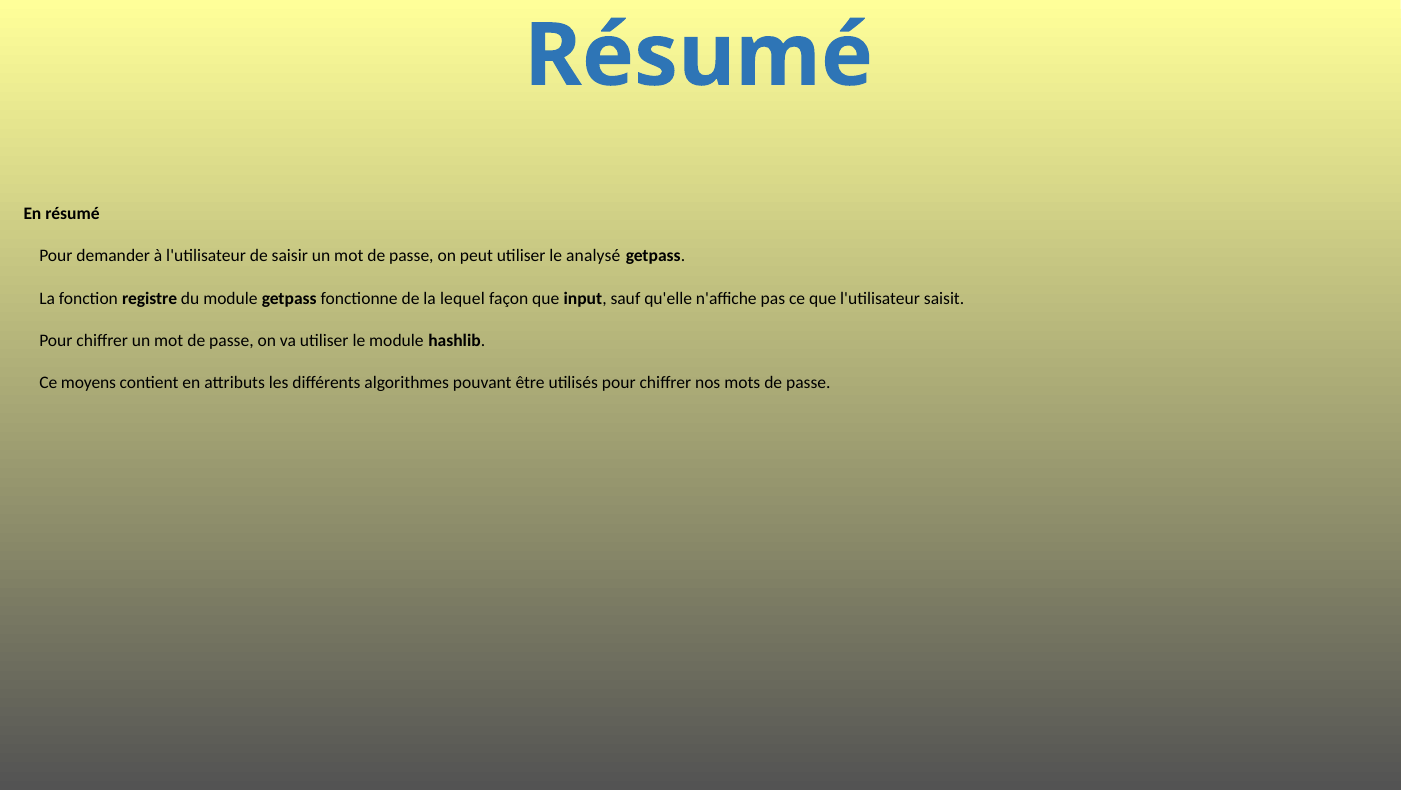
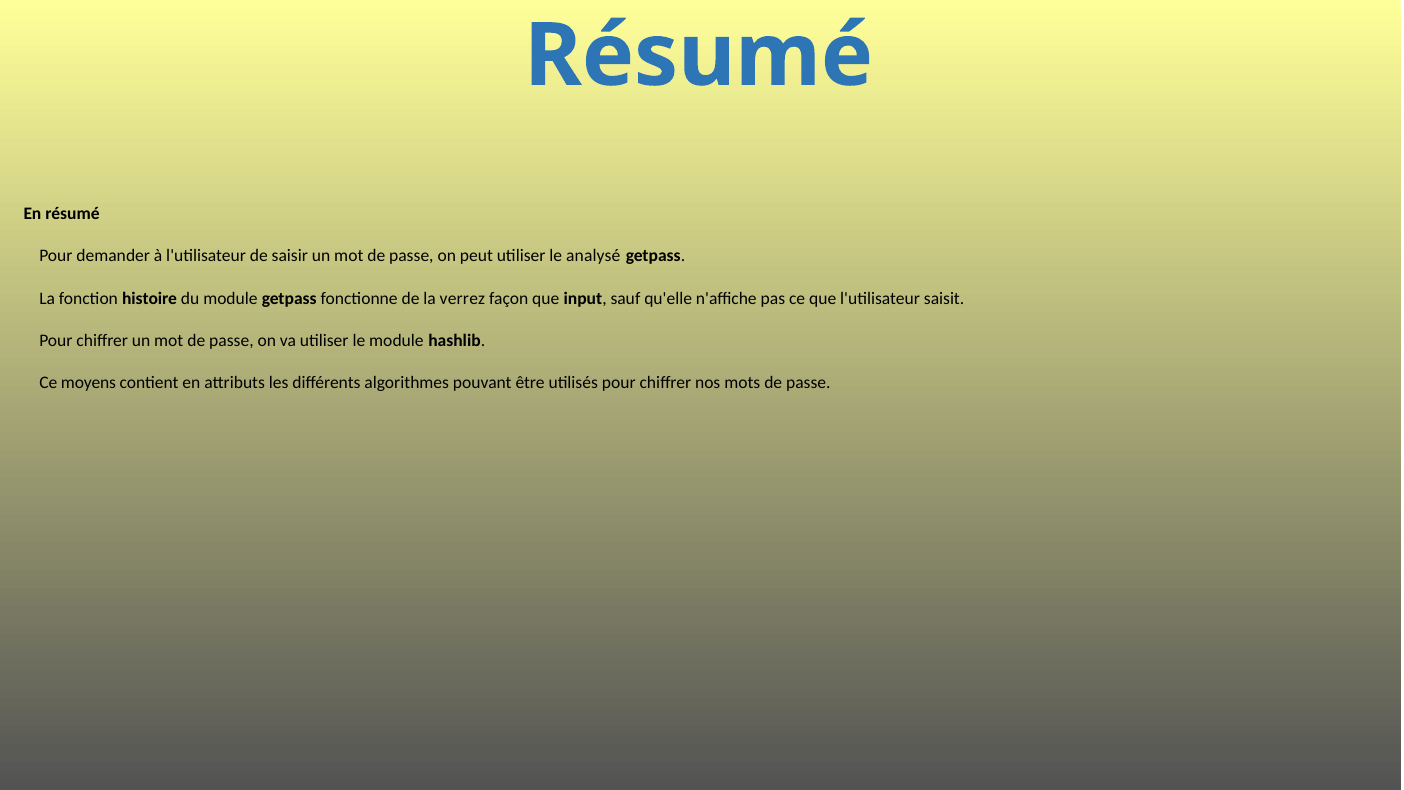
registre: registre -> histoire (150, 298)
lequel: lequel -> verrez (462, 298)
